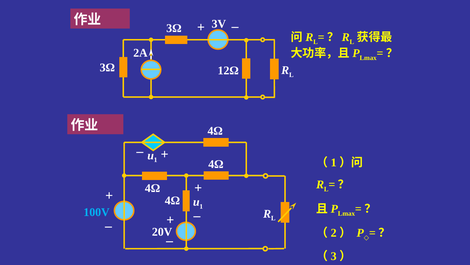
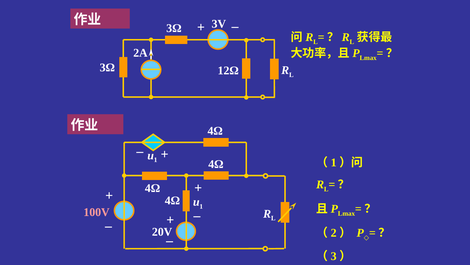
100V colour: light blue -> pink (97, 212)
